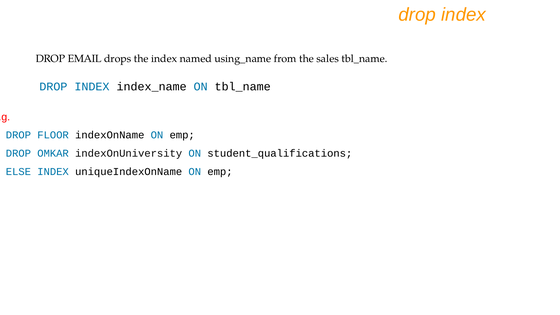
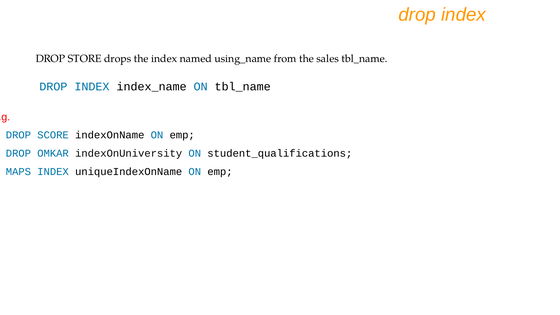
EMAIL: EMAIL -> STORE (85, 59)
FLOOR: FLOOR -> SCORE (53, 135)
ELSE: ELSE -> MAPS (18, 172)
